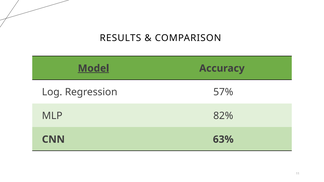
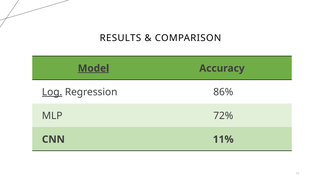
Log underline: none -> present (52, 92)
57%: 57% -> 86% (223, 92)
82%: 82% -> 72% (223, 116)
63%: 63% -> 11% (223, 140)
